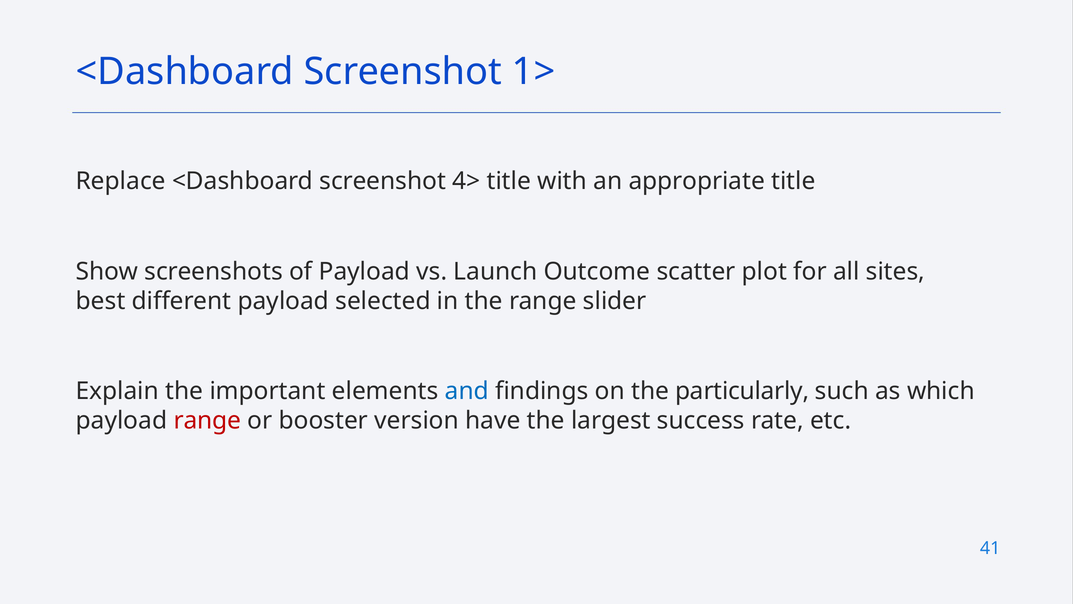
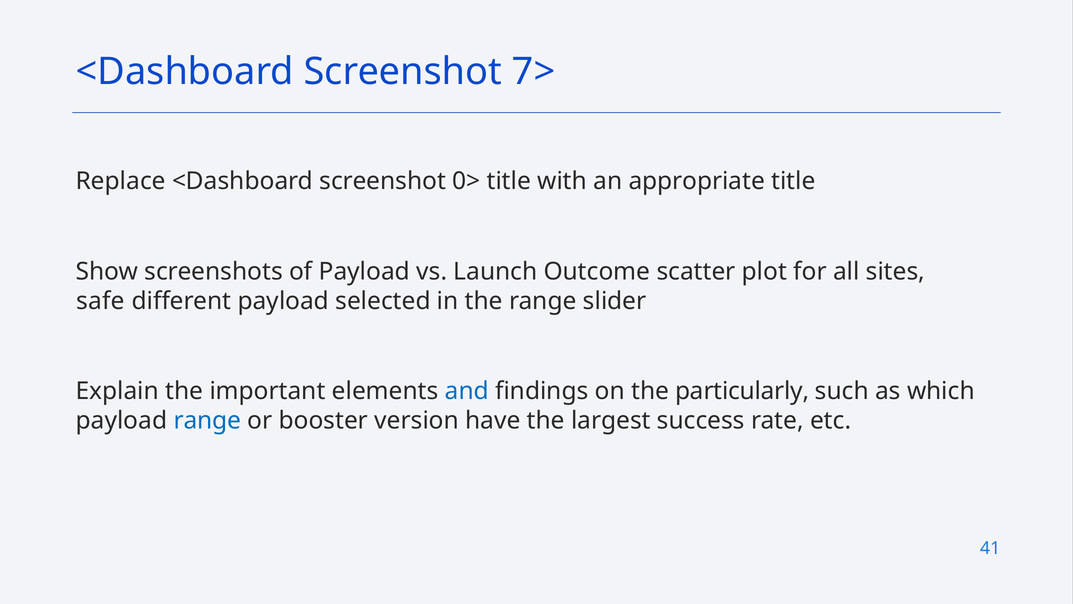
1>: 1> -> 7> (534, 72)
4>: 4> -> 0> (466, 181)
best: best -> safe (101, 301)
range colour: red -> blue (207, 421)
